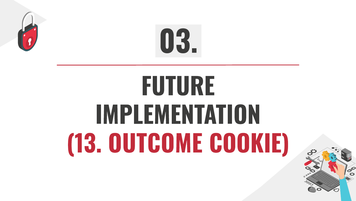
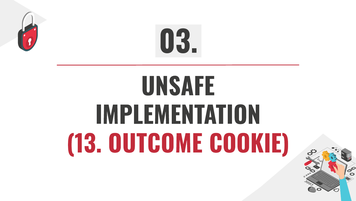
FUTURE: FUTURE -> UNSAFE (178, 87)
